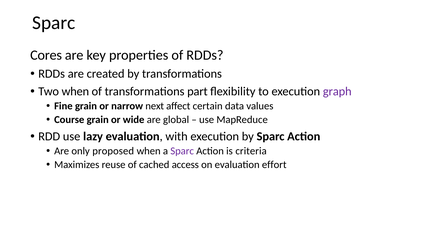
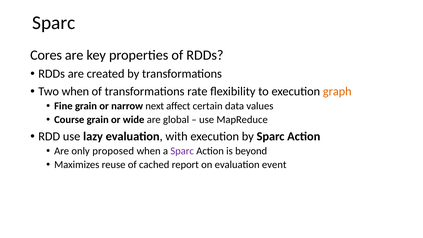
part: part -> rate (197, 91)
graph colour: purple -> orange (337, 91)
criteria: criteria -> beyond (251, 151)
access: access -> report (185, 165)
effort: effort -> event (274, 165)
